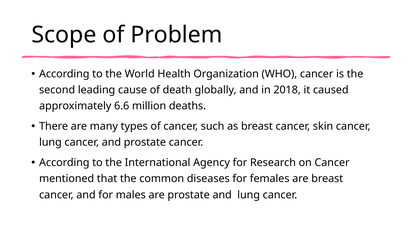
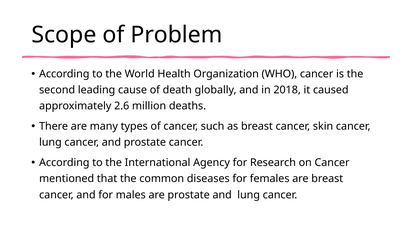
6.6: 6.6 -> 2.6 (122, 106)
